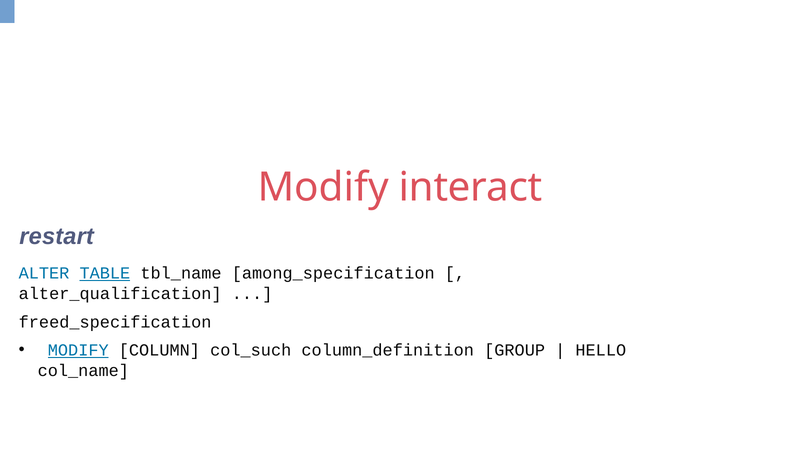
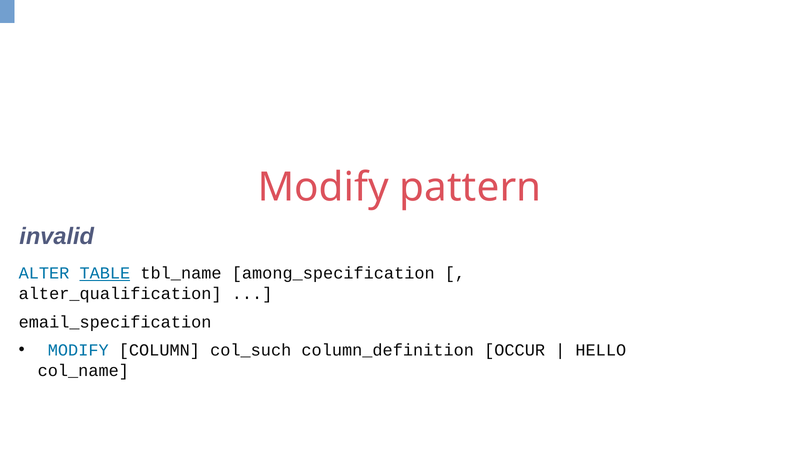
interact: interact -> pattern (470, 187)
restart: restart -> invalid (57, 236)
freed_specification: freed_specification -> email_specification (115, 322)
MODIFY underline: present -> none (78, 350)
GROUP: GROUP -> OCCUR (515, 350)
